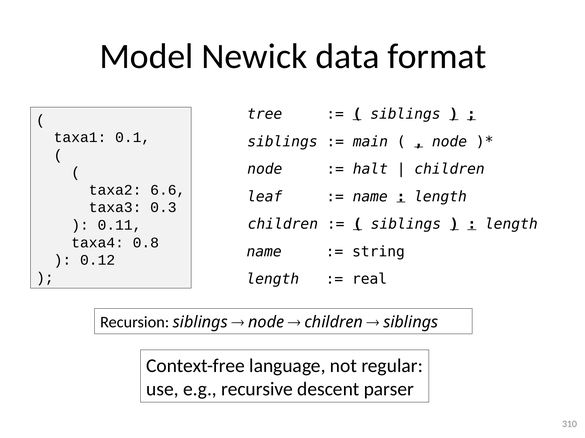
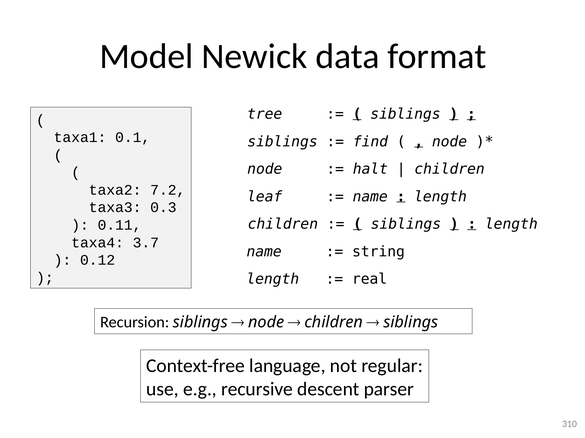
main: main -> find (370, 142)
6.6: 6.6 -> 7.2 (168, 190)
0.8: 0.8 -> 3.7 (146, 243)
